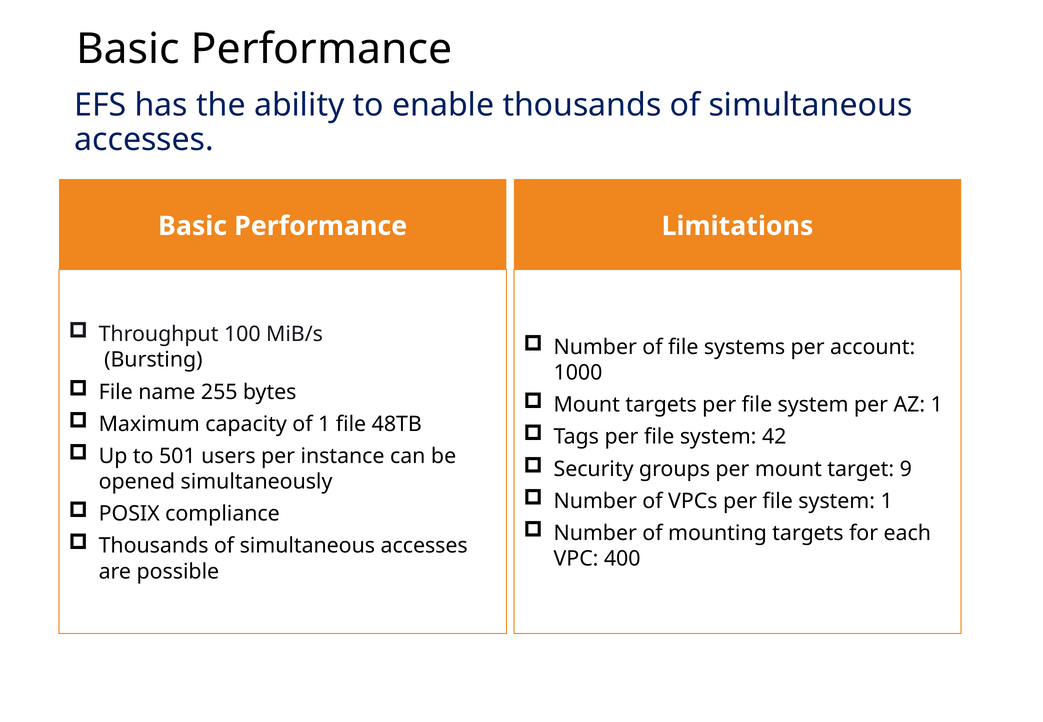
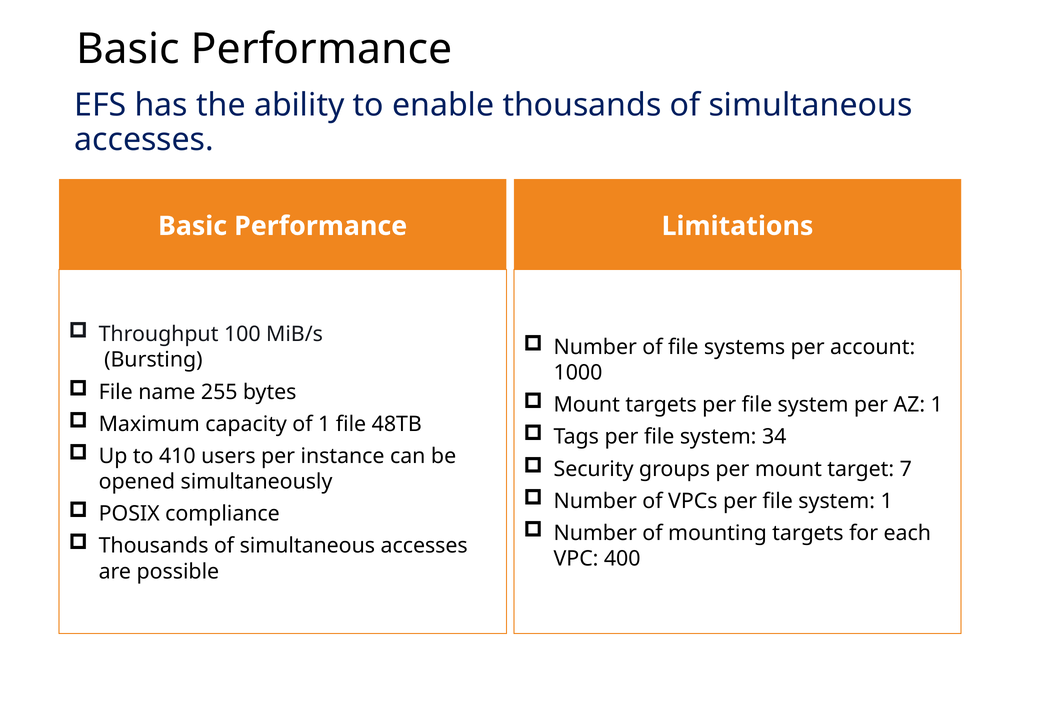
42: 42 -> 34 (774, 437)
501: 501 -> 410 (177, 456)
9: 9 -> 7 (906, 469)
